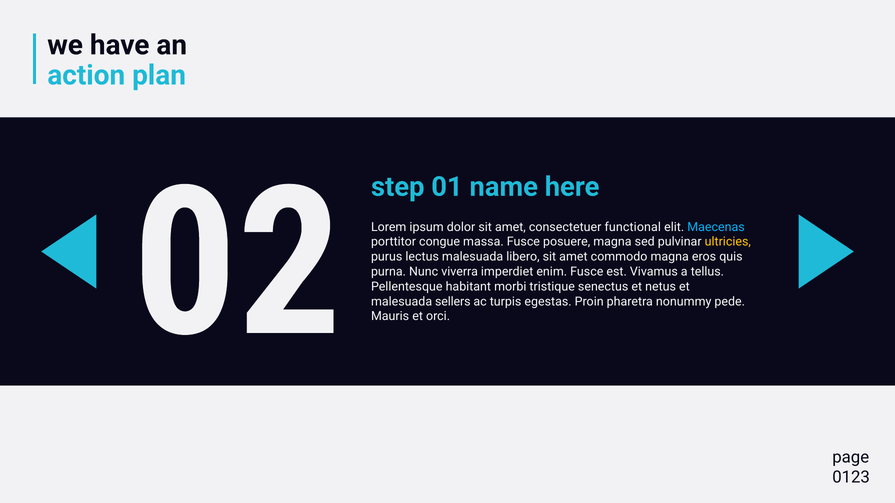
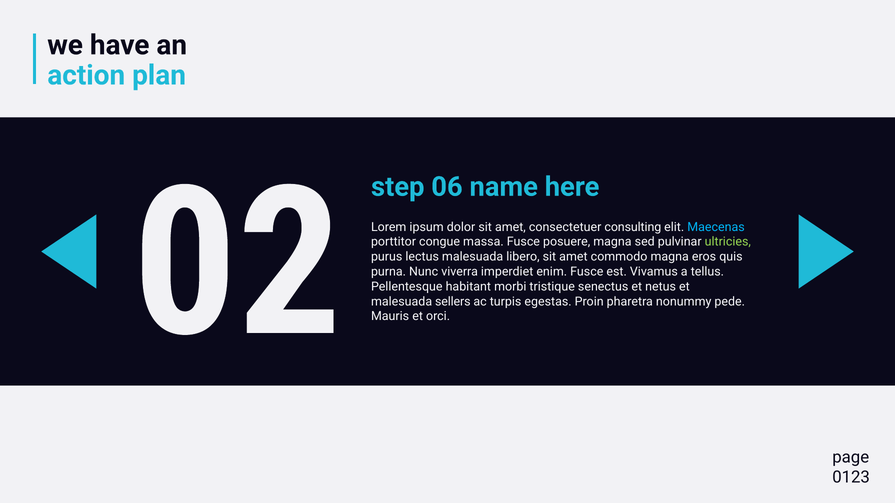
01: 01 -> 06 (447, 187)
functional: functional -> consulting (633, 227)
ultricies colour: yellow -> light green (728, 242)
